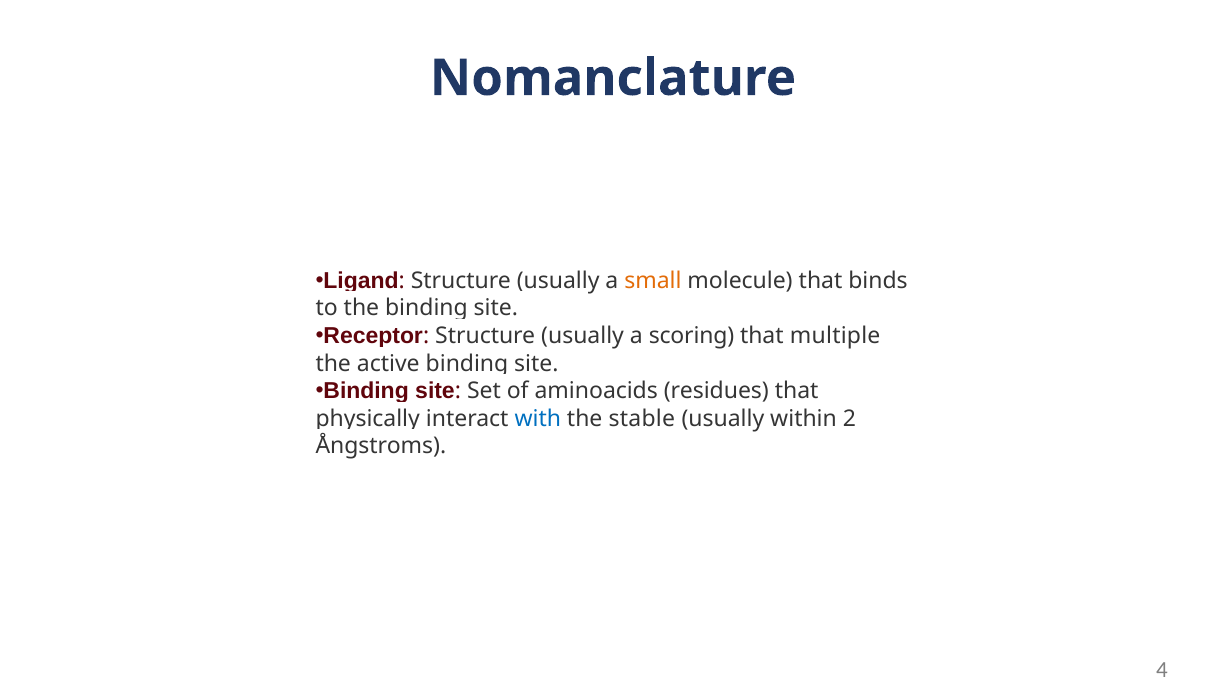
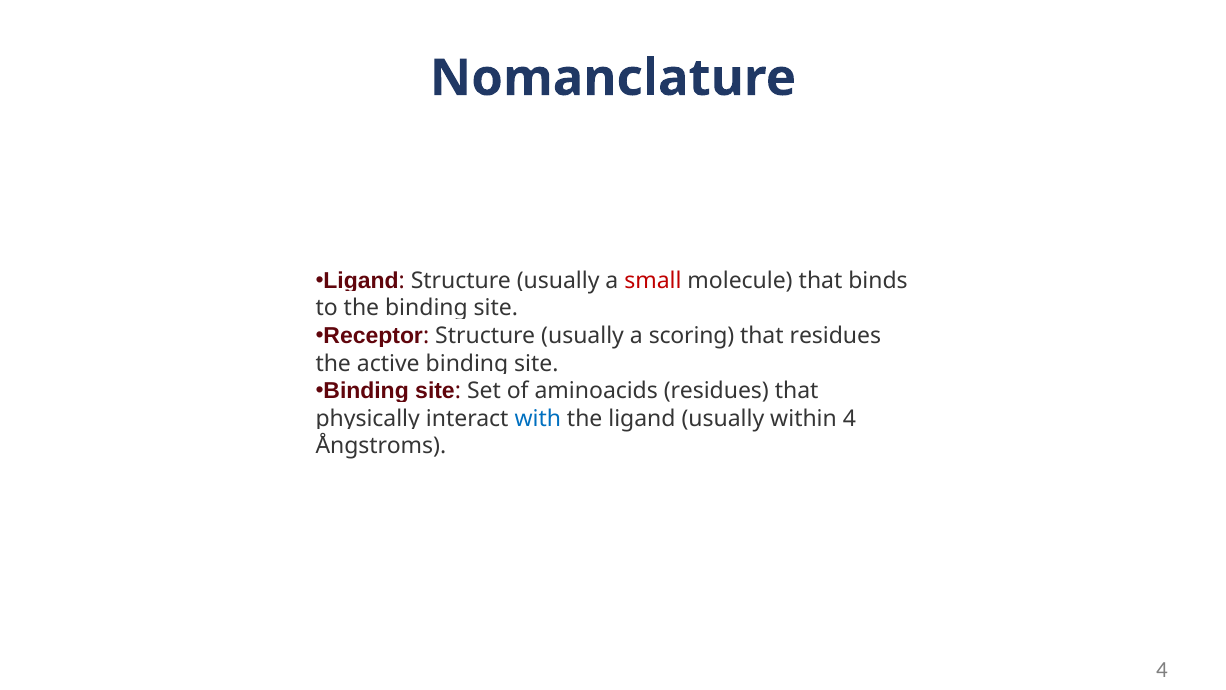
small colour: orange -> red (653, 280)
that multiple: multiple -> residues (835, 336)
the stable: stable -> ligand (642, 418)
within 2: 2 -> 4 (849, 418)
